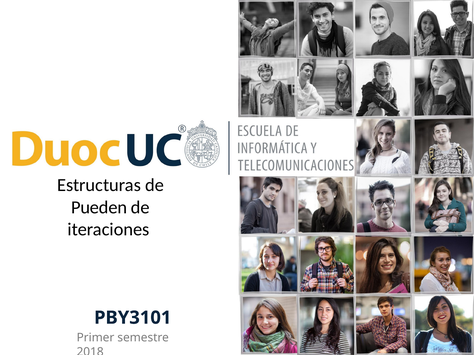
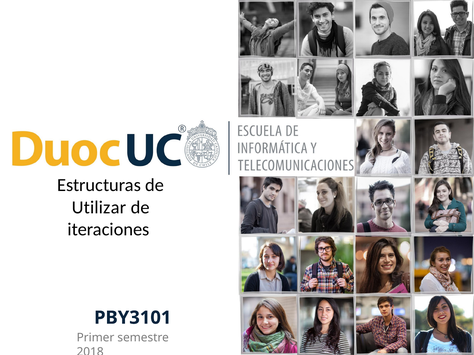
Pueden: Pueden -> Utilizar (99, 208)
